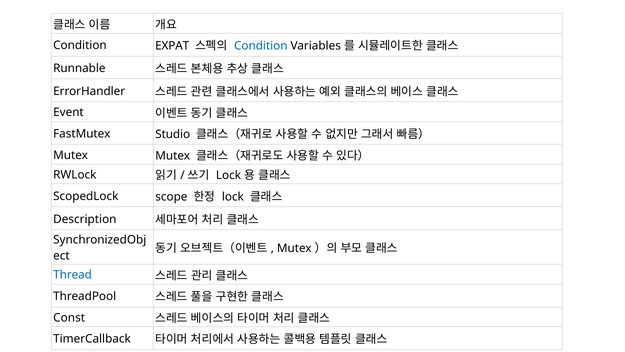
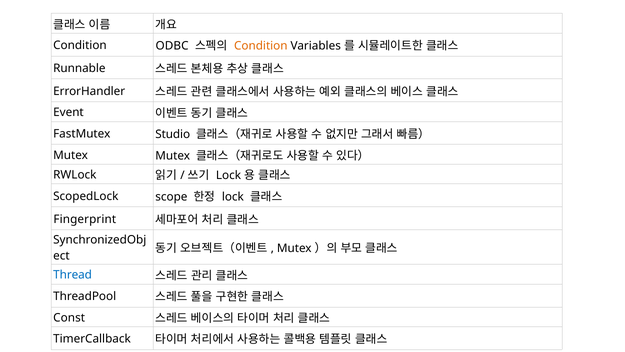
EXPAT: EXPAT -> ODBC (172, 46)
Condition colour: blue -> orange (261, 46)
Description: Description -> Fingerprint (85, 219)
